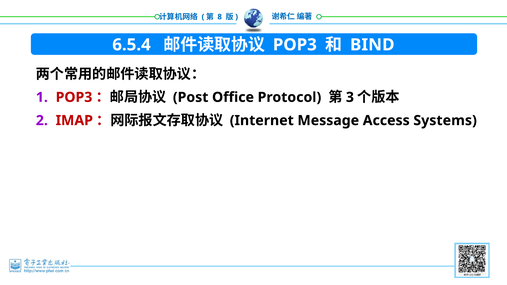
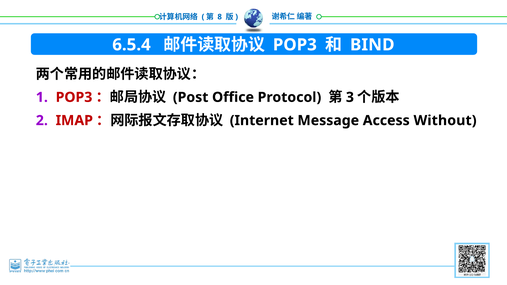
Systems: Systems -> Without (445, 121)
